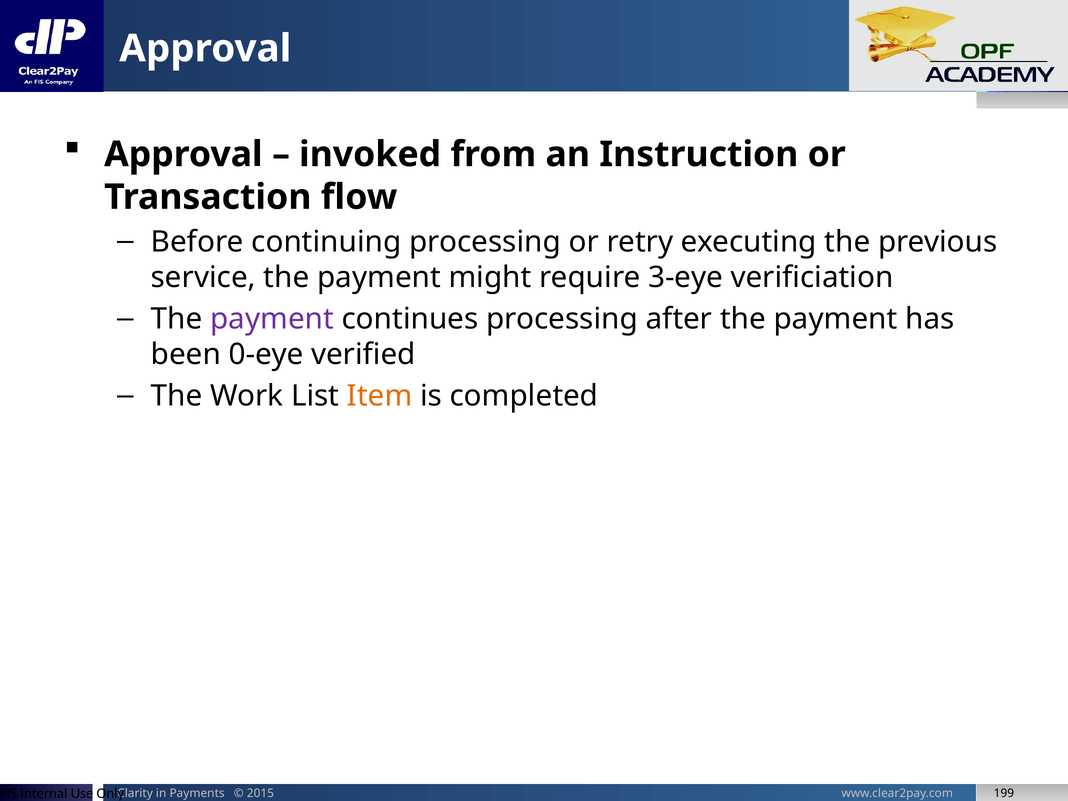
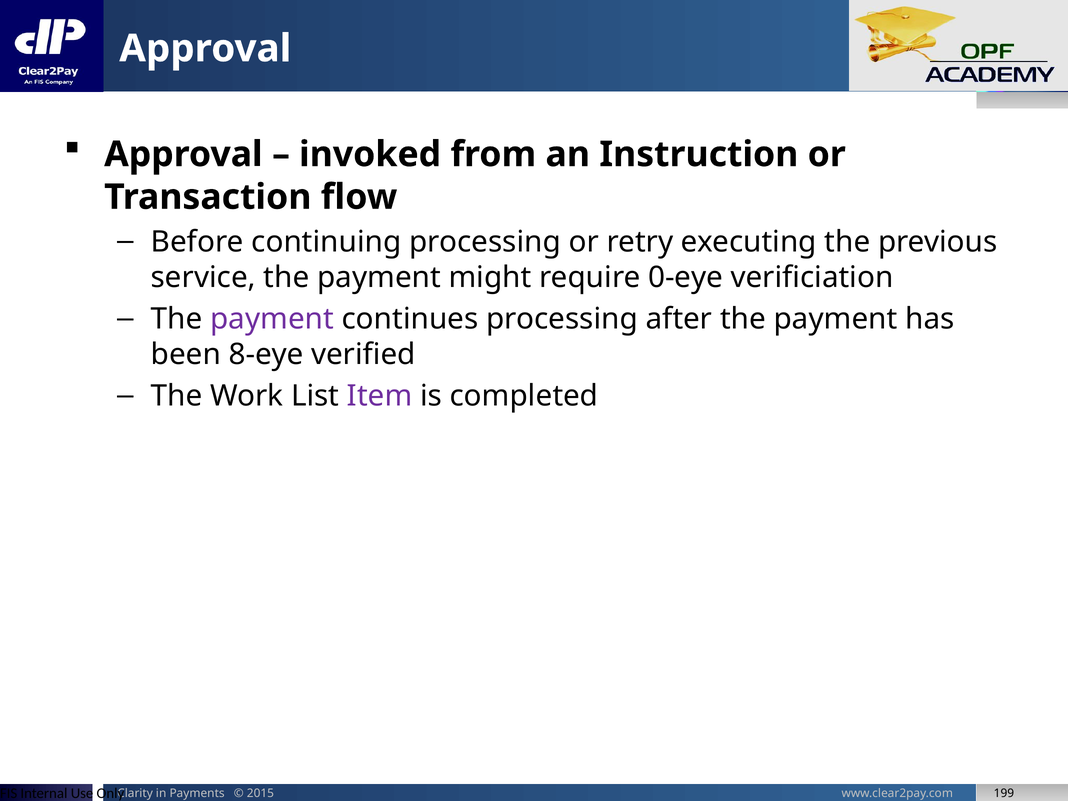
3-eye: 3-eye -> 0-eye (686, 277)
0-eye: 0-eye -> 8-eye (266, 355)
Item colour: orange -> purple (380, 396)
